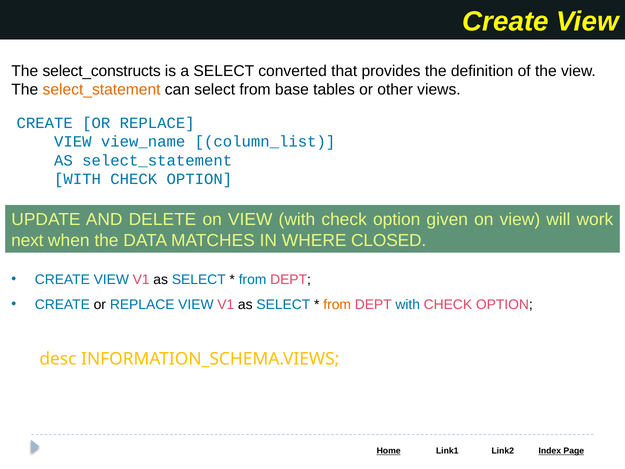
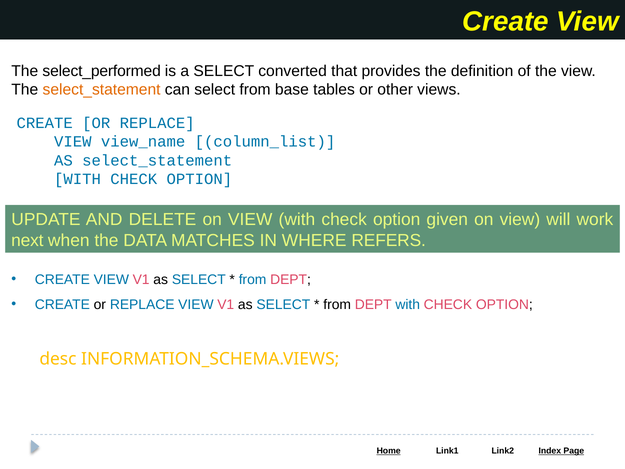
select_constructs: select_constructs -> select_performed (102, 71)
CLOSED: CLOSED -> REFERS (389, 240)
from colour: orange -> black (337, 305)
